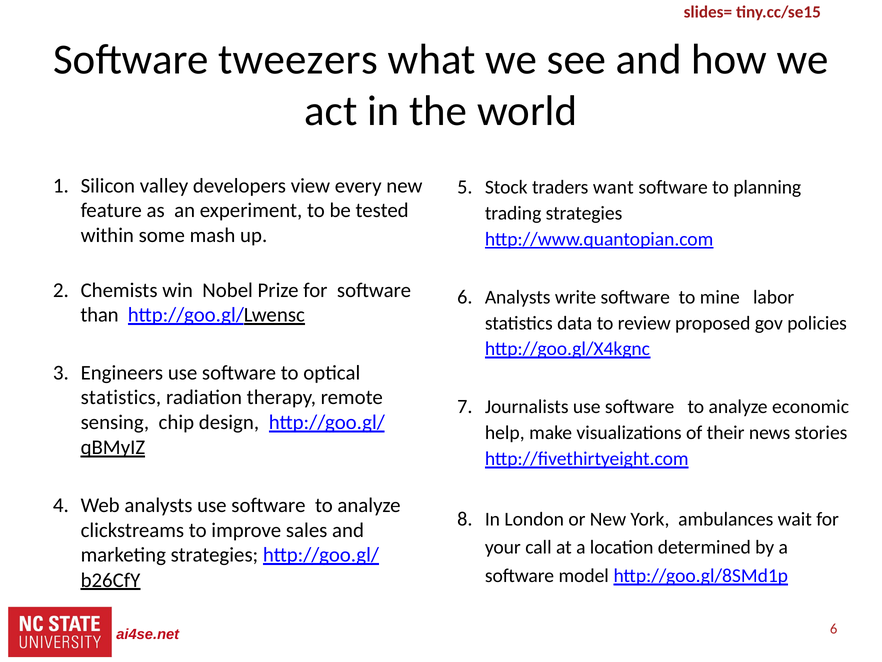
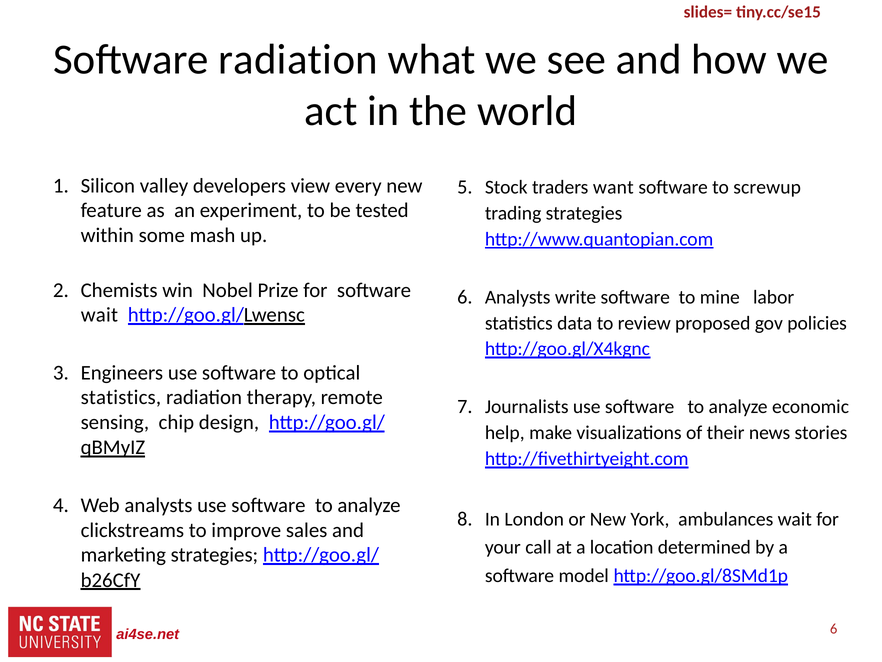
Software tweezers: tweezers -> radiation (298, 60)
planning: planning -> screwup (767, 187)
than: than -> wait (99, 315)
